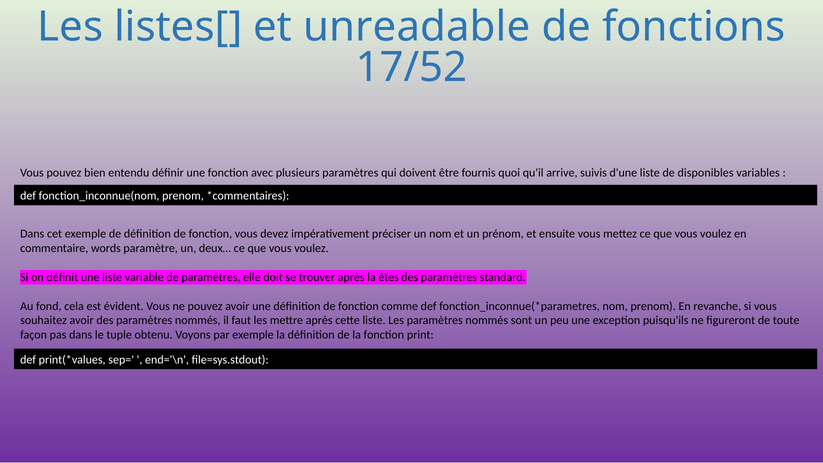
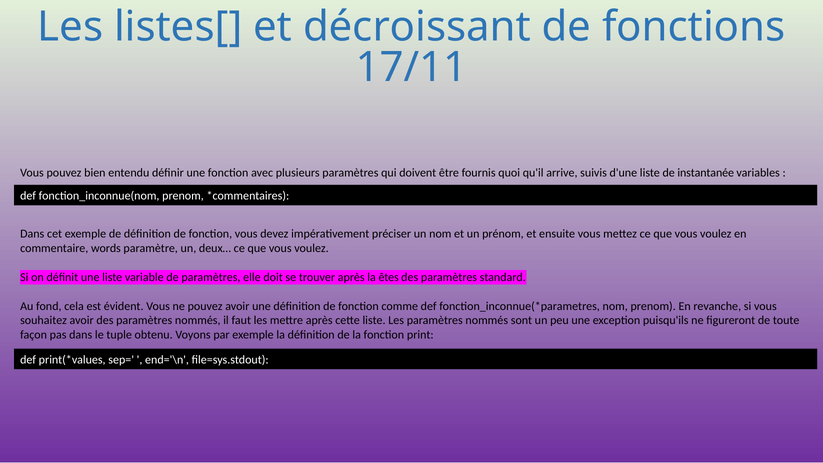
unreadable: unreadable -> décroissant (417, 27)
17/52: 17/52 -> 17/11 (412, 68)
disponibles: disponibles -> instantanée (706, 173)
